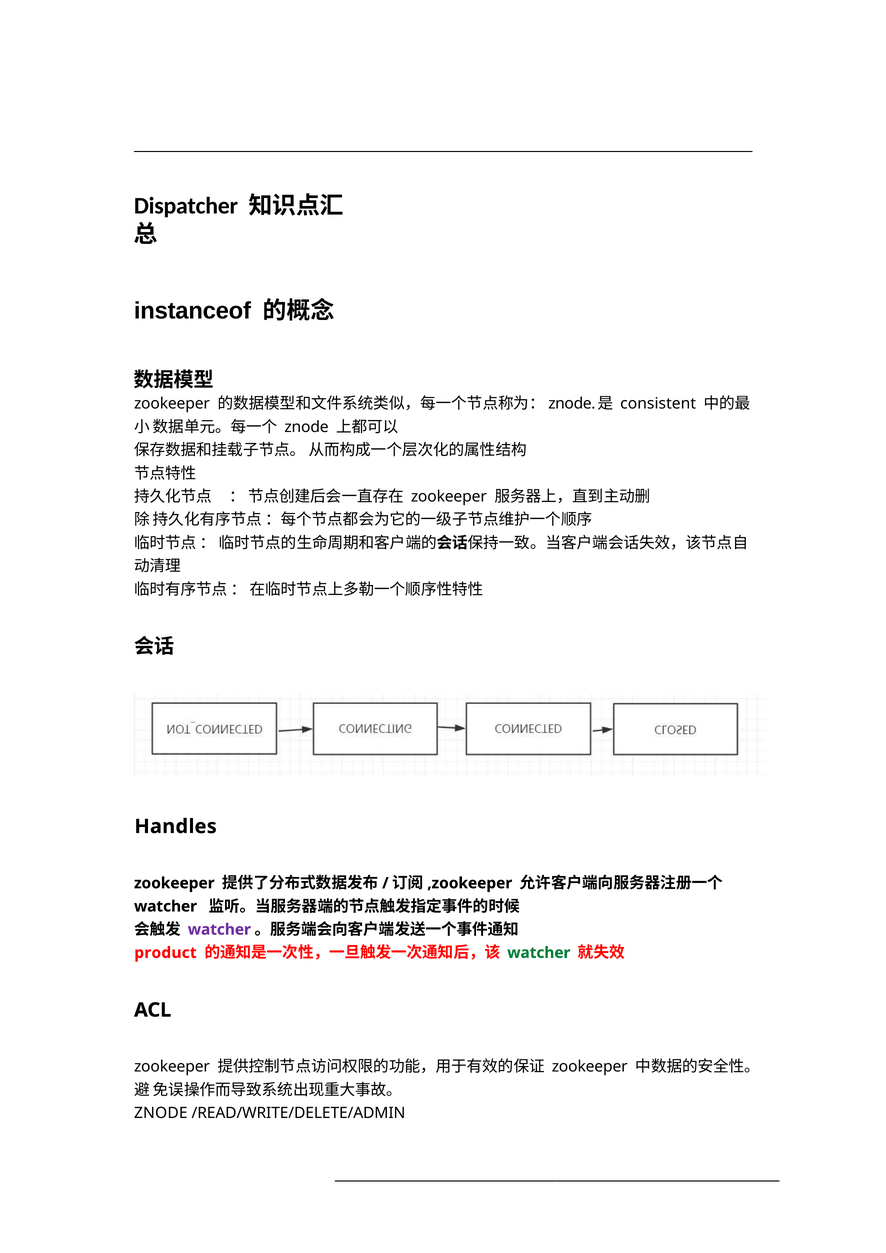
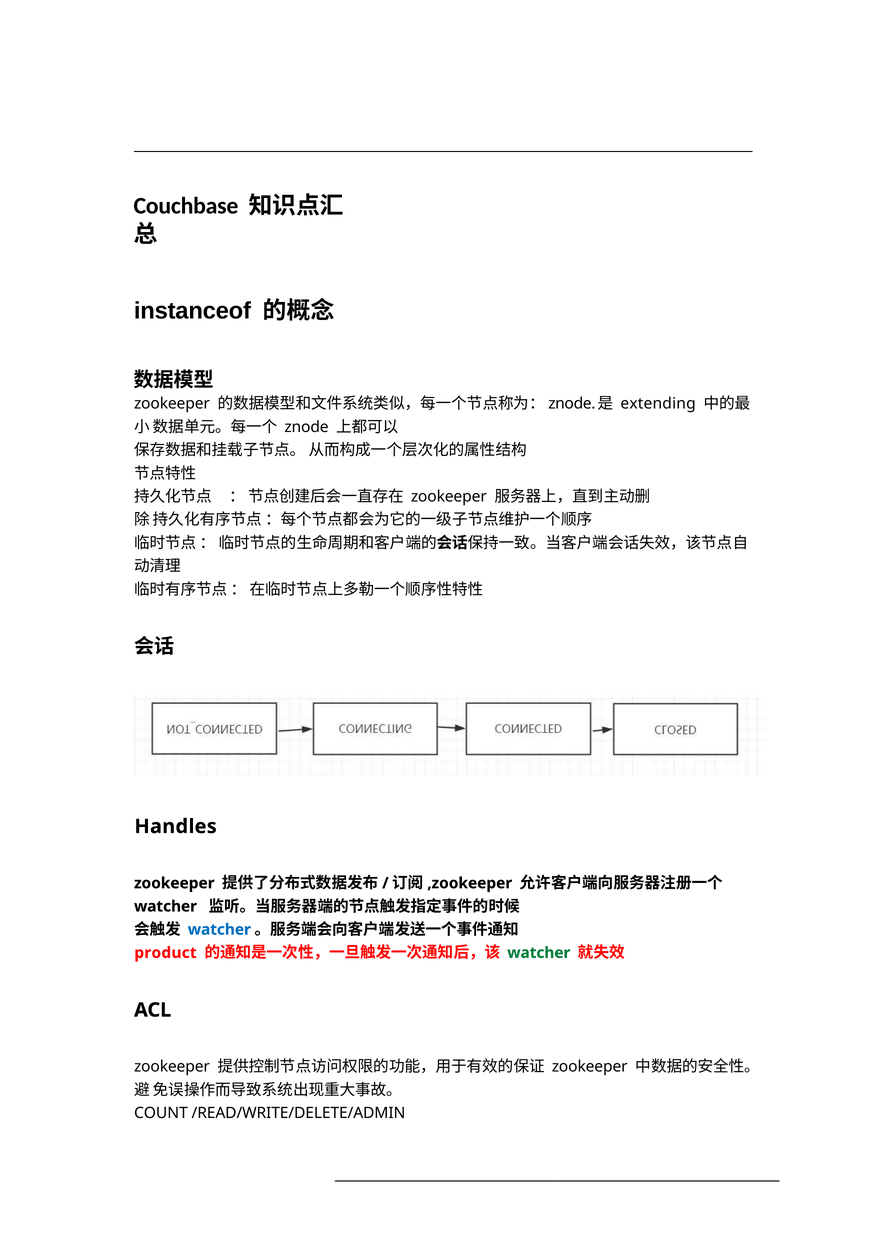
Dispatcher: Dispatcher -> Couchbase (186, 206)
consistent: consistent -> extending (658, 404)
watcher colour: purple -> blue (219, 930)
ZNODE: ZNODE -> COUNT (161, 1114)
